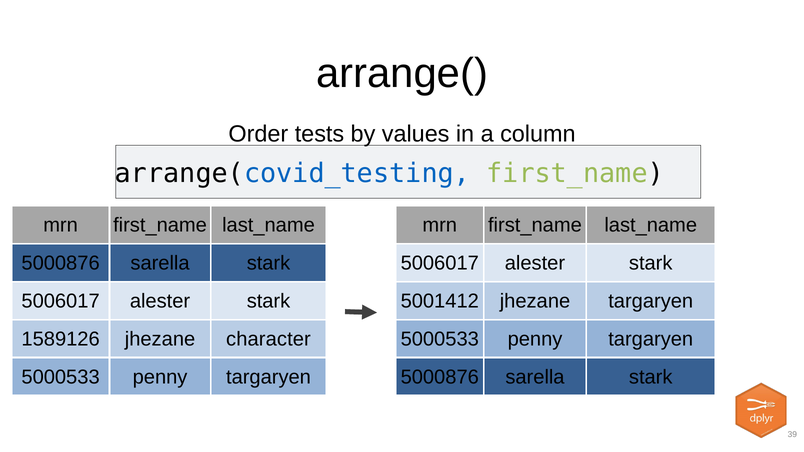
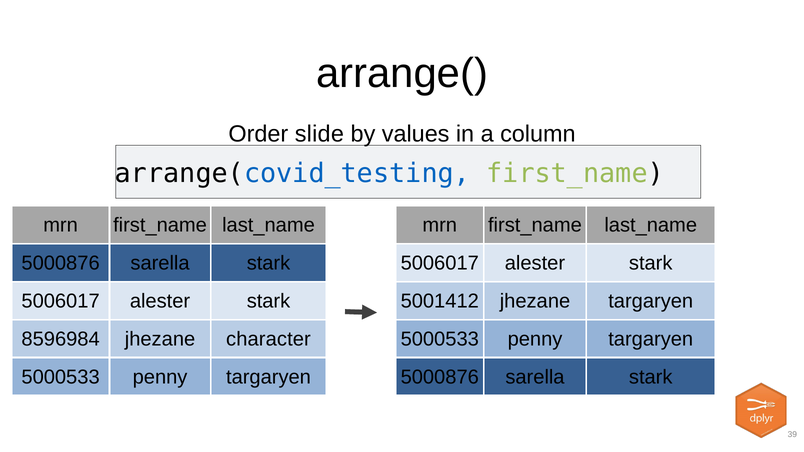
tests: tests -> slide (319, 134)
1589126: 1589126 -> 8596984 (61, 339)
